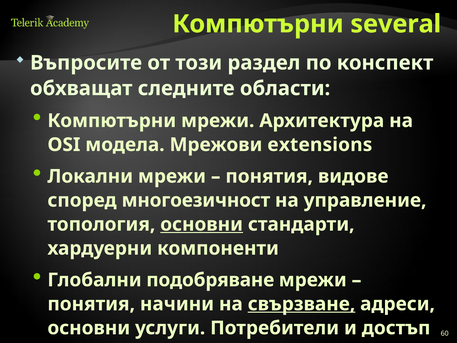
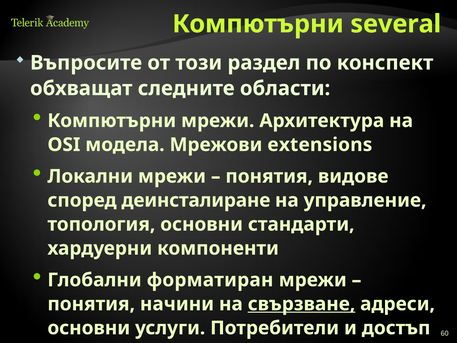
многоезичност: многоезичност -> деинсталиране (196, 200)
основни underline: present -> none (202, 224)
подобряване: подобряване -> форматиран (210, 280)
